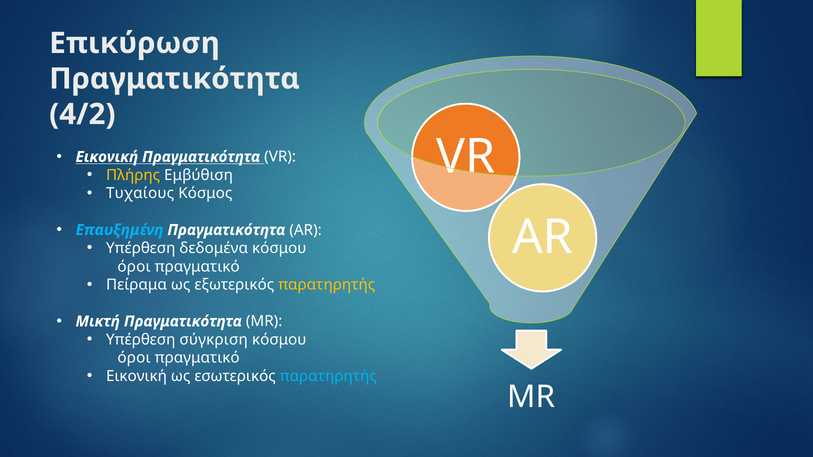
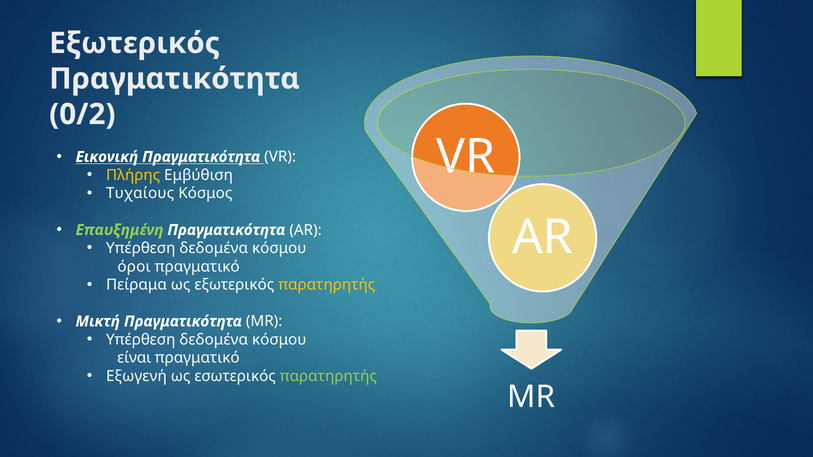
Επικύρωση: Επικύρωση -> Εξωτερικός (135, 43)
4/2: 4/2 -> 0/2 (82, 114)
Επαυξημένη colour: light blue -> light green (120, 230)
σύγκριση: σύγκριση -> δεδομένα (214, 340)
όροι: όροι -> είναι (134, 358)
Εικονική: Εικονική -> Εξωγενή (136, 376)
παρατηρητής colour: light blue -> light green (328, 376)
